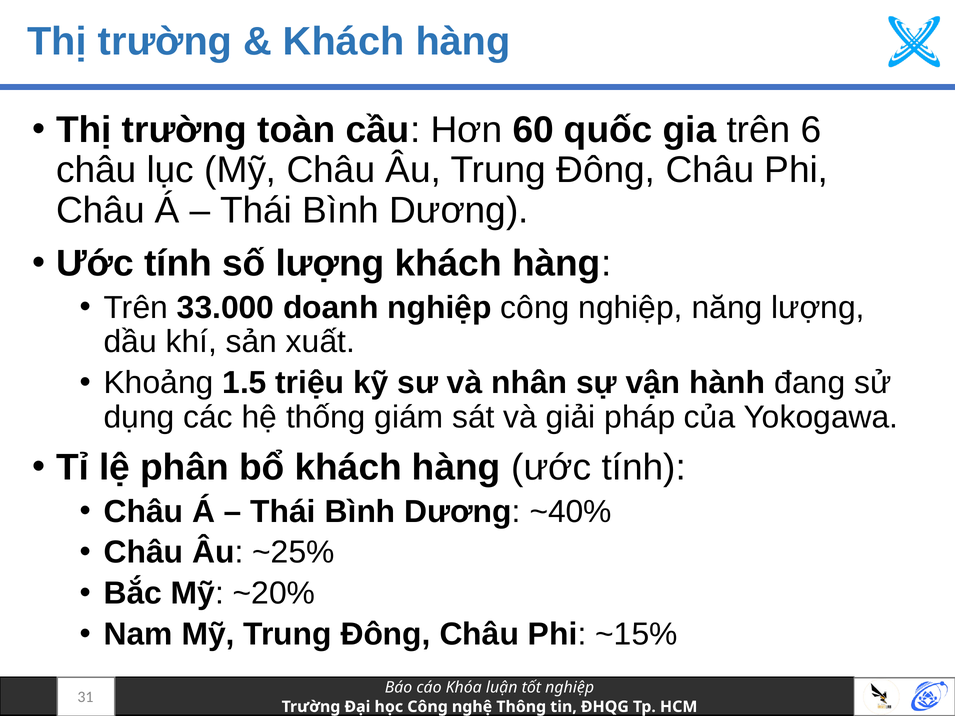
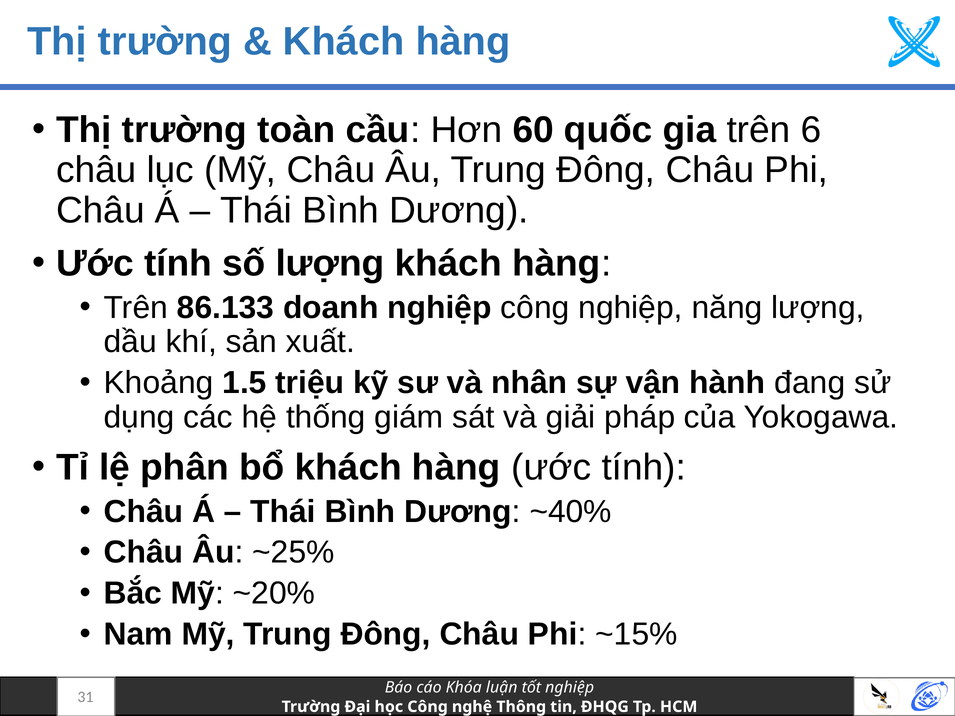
33.000: 33.000 -> 86.133 (226, 308)
